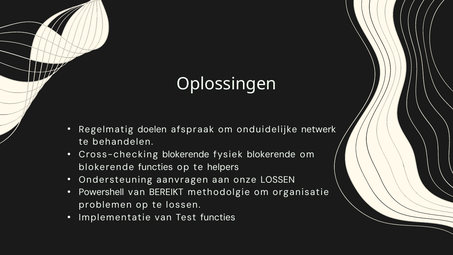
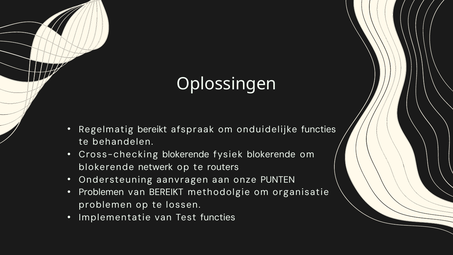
Regelmatig doelen: doelen -> bereikt (152, 129)
onduidelijke netwerk: netwerk -> functies (319, 129)
blokerende functies: functies -> netwerk (156, 167)
helpers: helpers -> routers (223, 167)
onze LOSSEN: LOSSEN -> PUNTEN (278, 180)
Powershell: Powershell -> Problemen (101, 192)
